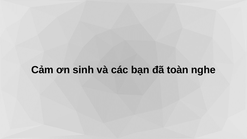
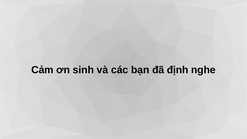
toàn: toàn -> định (178, 70)
